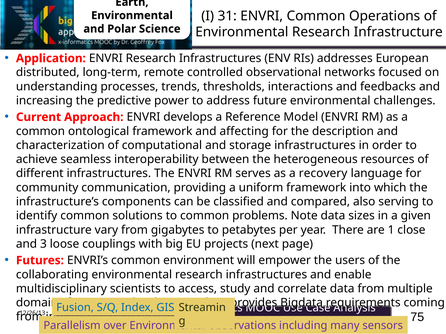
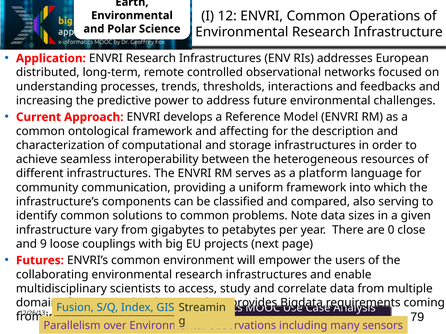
31: 31 -> 12 (227, 16)
recovery: recovery -> platform (323, 174)
1: 1 -> 0 (391, 230)
3: 3 -> 9 (43, 244)
75: 75 -> 79 (417, 317)
